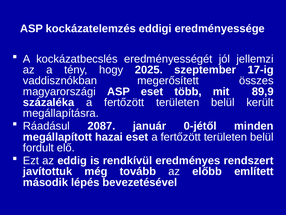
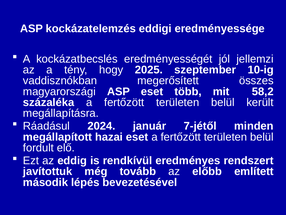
17-ig: 17-ig -> 10-ig (261, 70)
89,9: 89,9 -> 58,2 (263, 91)
2087: 2087 -> 2024 (101, 126)
0-jétől: 0-jétől -> 7-jétől (200, 126)
